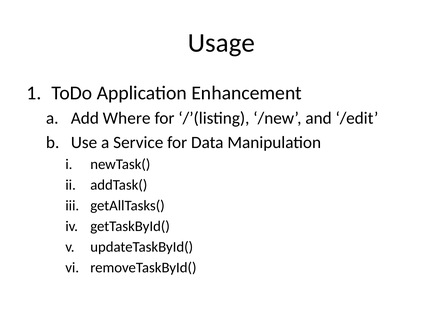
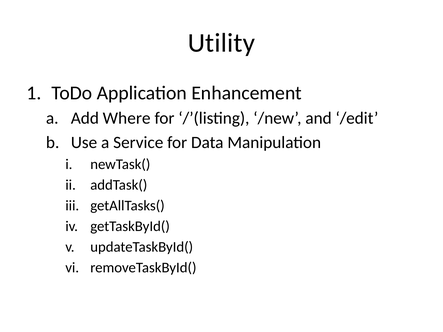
Usage: Usage -> Utility (221, 43)
